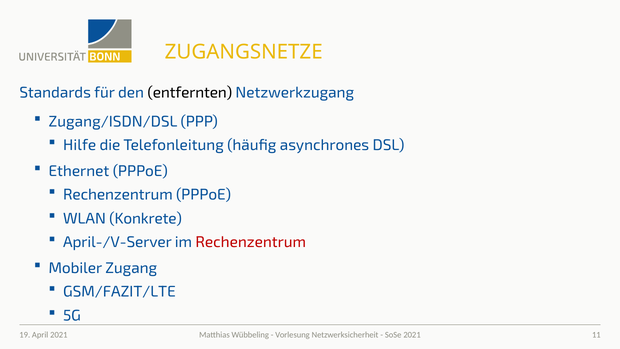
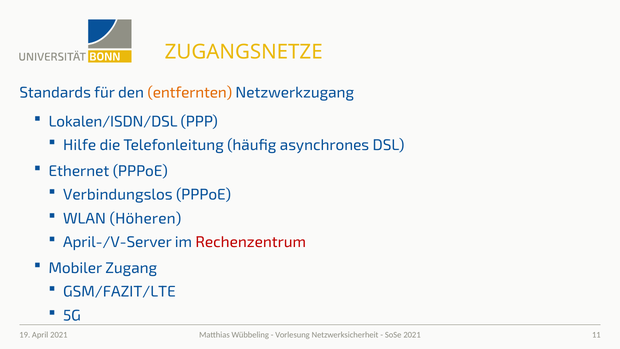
entfernten colour: black -> orange (190, 93)
Zugang/ISDN/DSL: Zugang/ISDN/DSL -> Lokalen/ISDN/DSL (113, 121)
Rechenzentrum: Rechenzentrum -> Verbindungslos (118, 195)
Konkrete: Konkrete -> Höheren (145, 218)
